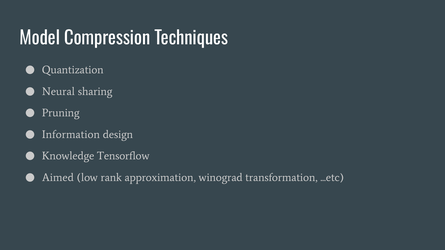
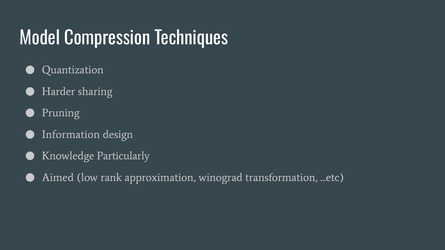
Neural: Neural -> Harder (59, 92)
Tensorflow: Tensorflow -> Particularly (123, 156)
